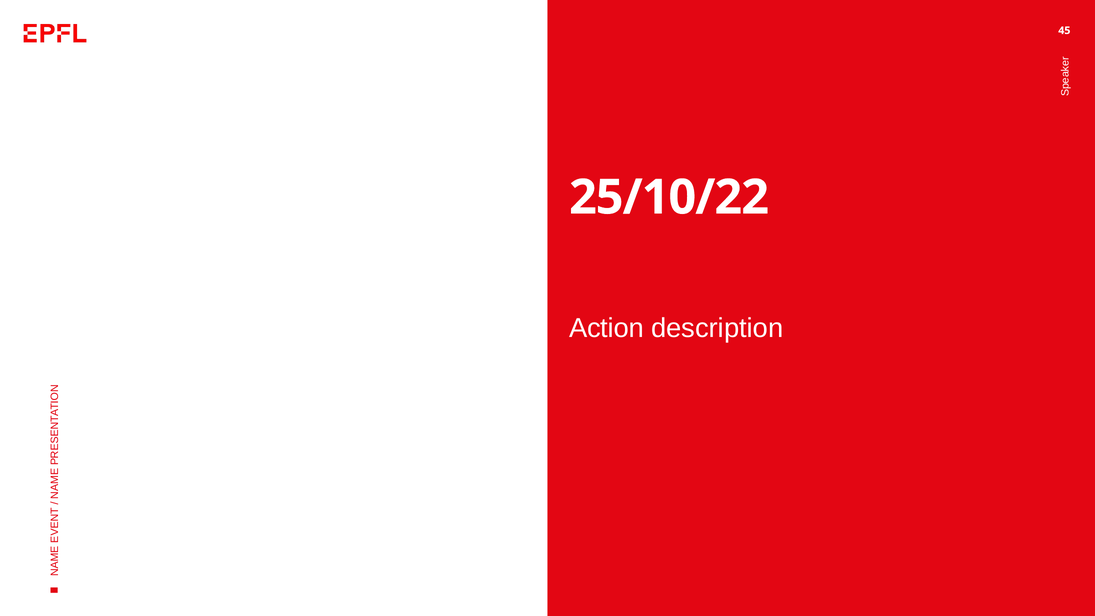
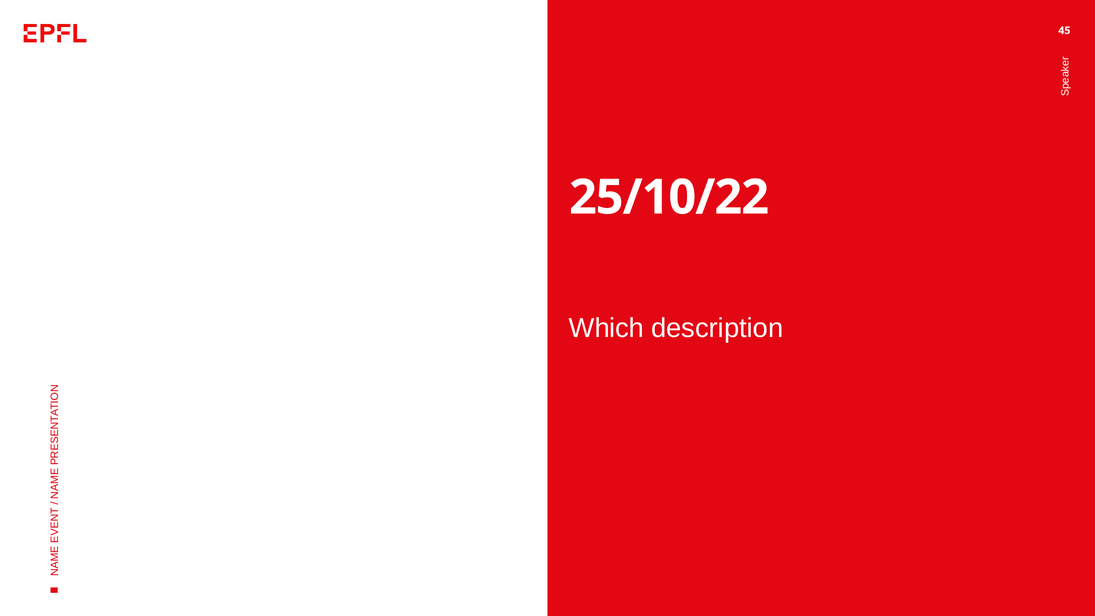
Action: Action -> Which (606, 328)
